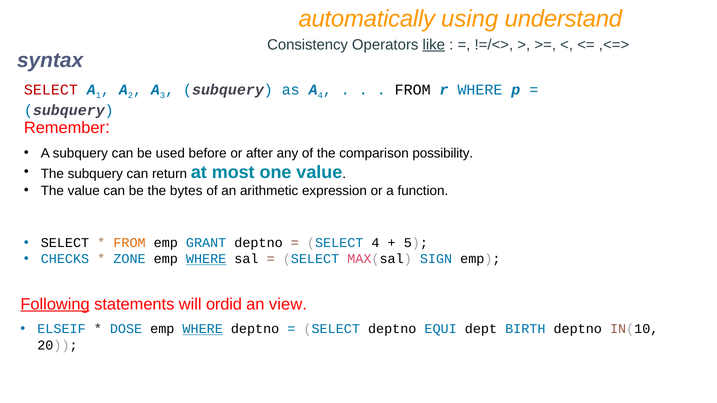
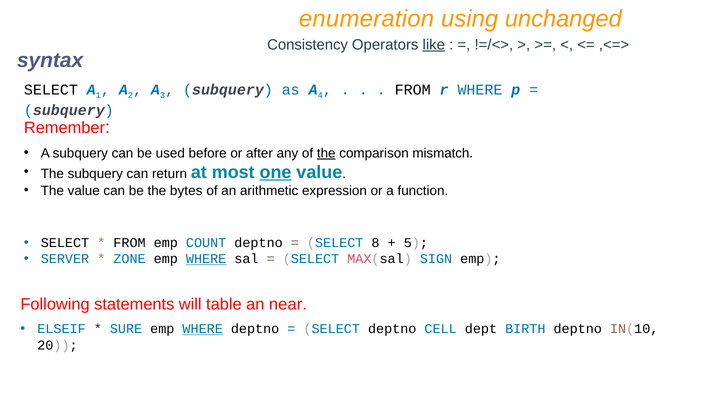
automatically: automatically -> enumeration (367, 19)
understand: understand -> unchanged (563, 19)
SELECT colour: red -> black (51, 90)
the underline: none -> present (326, 153)
possibility: possibility -> mismatch (443, 153)
one underline: none -> present (275, 172)
FROM colour: orange -> black (130, 243)
GRANT: GRANT -> COUNT (206, 243)
SELECT 4: 4 -> 8 (376, 243)
CHECKS: CHECKS -> SERVER (65, 259)
Following underline: present -> none (55, 304)
ordid: ordid -> table (224, 304)
view: view -> near (288, 304)
DOSE: DOSE -> SURE (126, 329)
EQUI: EQUI -> CELL (441, 329)
